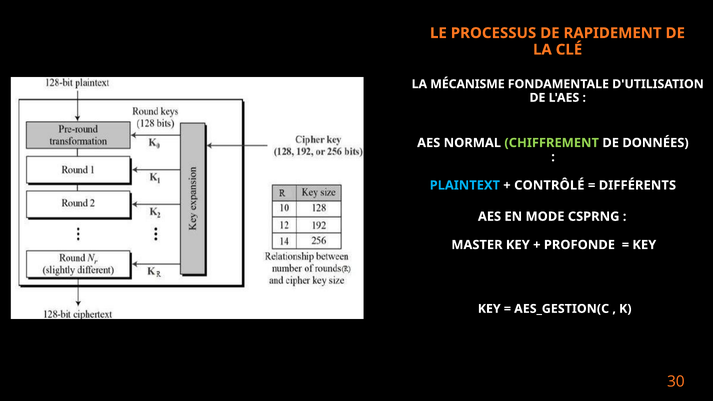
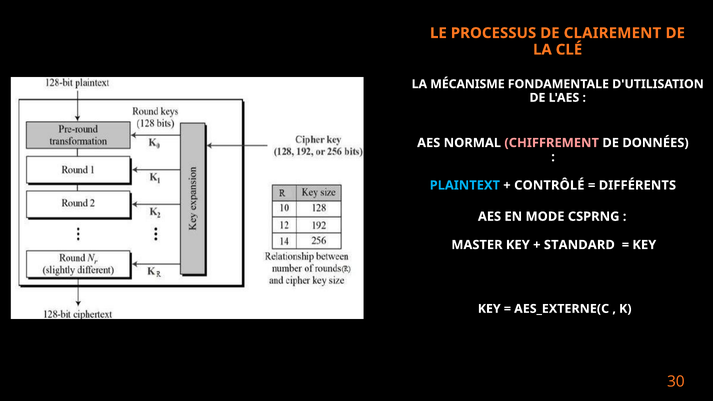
RAPIDEMENT: RAPIDEMENT -> CLAIREMENT (612, 33)
CHIFFREMENT colour: light green -> pink (552, 143)
PROFONDE: PROFONDE -> STANDARD (579, 245)
AES_GESTION(C: AES_GESTION(C -> AES_EXTERNE(C (562, 309)
